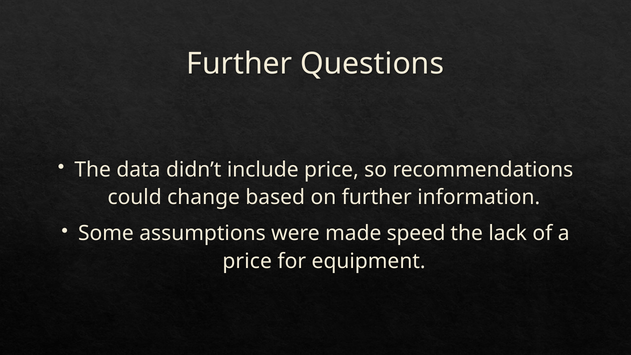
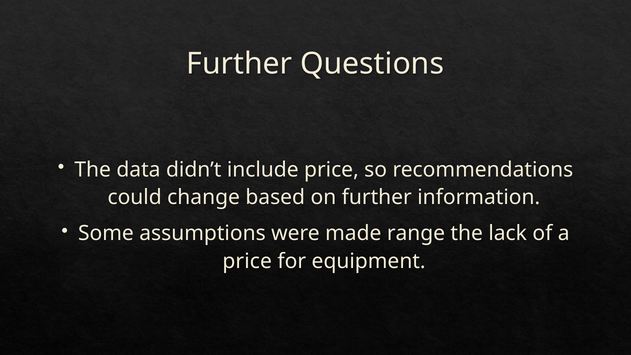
speed: speed -> range (416, 233)
